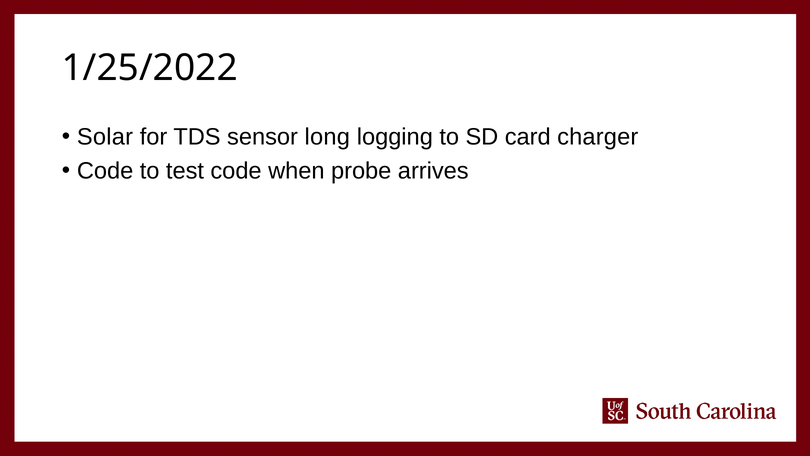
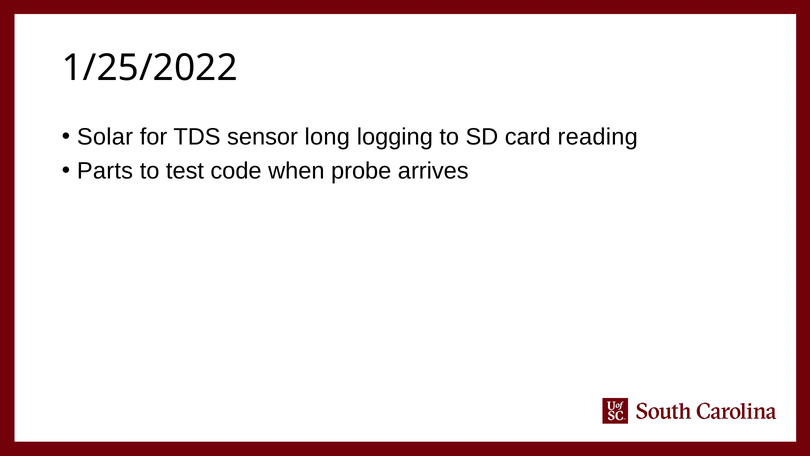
charger: charger -> reading (598, 137)
Code: Code -> Parts (105, 171)
